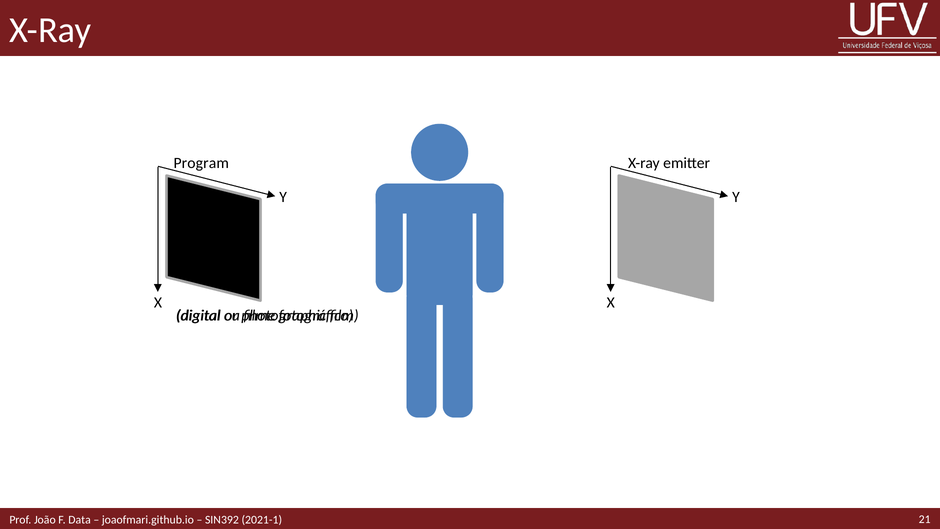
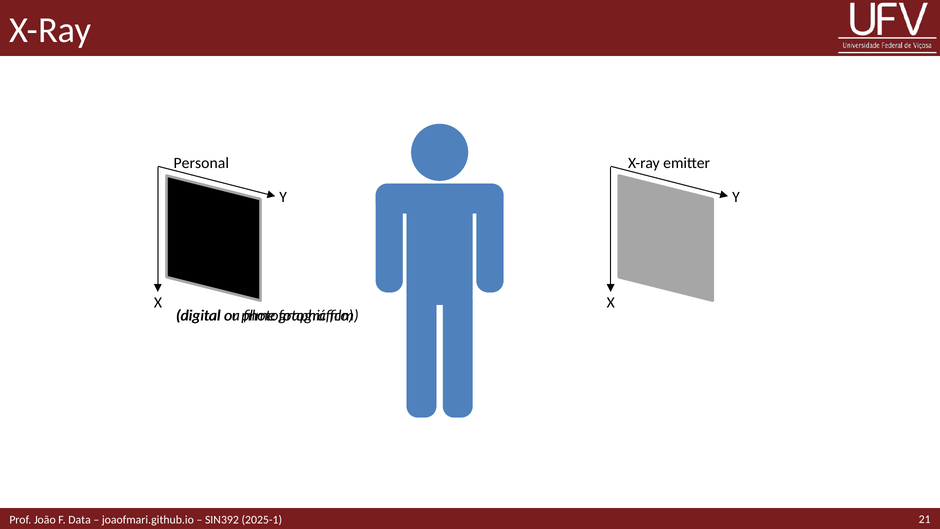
Program: Program -> Personal (201, 163)
2021-1: 2021-1 -> 2025-1 (262, 520)
